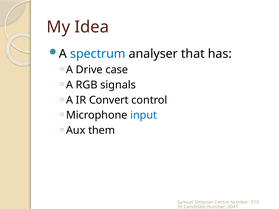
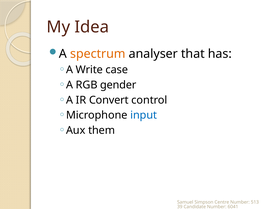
spectrum colour: blue -> orange (98, 54)
Drive: Drive -> Write (89, 70)
signals: signals -> gender (118, 85)
